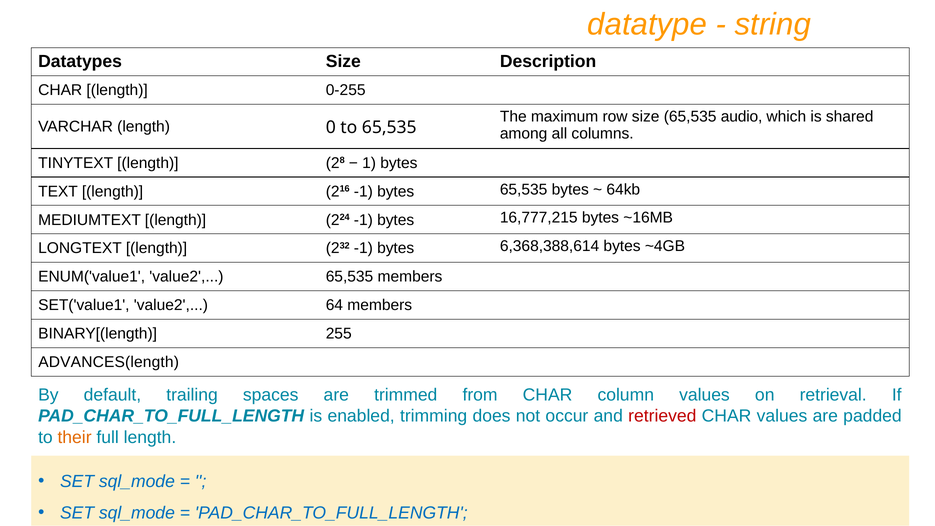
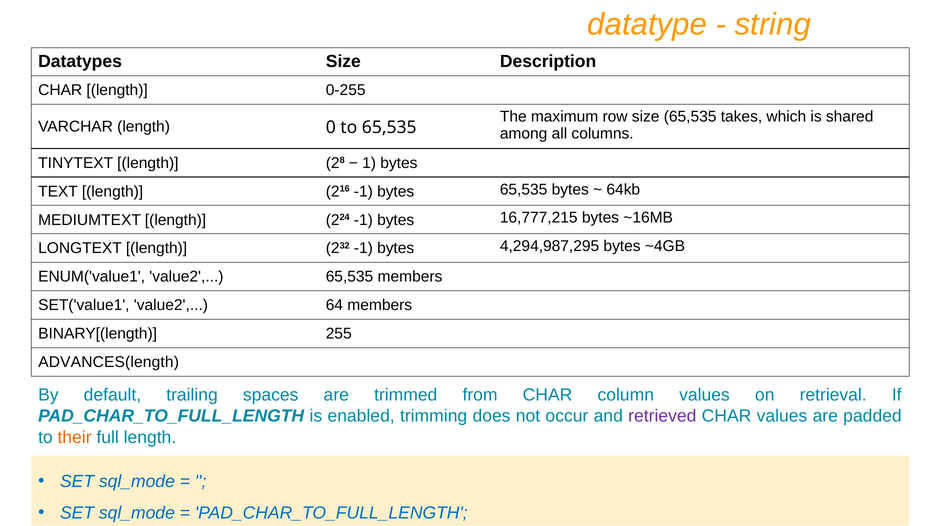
audio: audio -> takes (742, 117)
6,368,388,614: 6,368,388,614 -> 4,294,987,295 (550, 246)
retrieved colour: red -> purple (662, 416)
